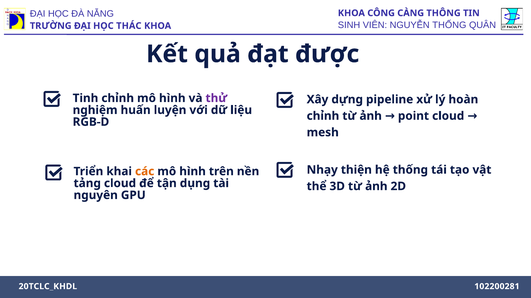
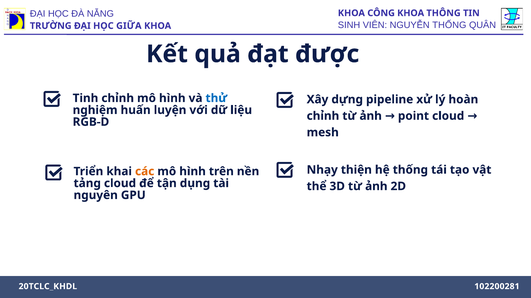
CÔNG CÀNG: CÀNG -> KHOA (411, 13)
THÁC: THÁC -> GIỮA (129, 26)
thử colour: purple -> blue (216, 98)
